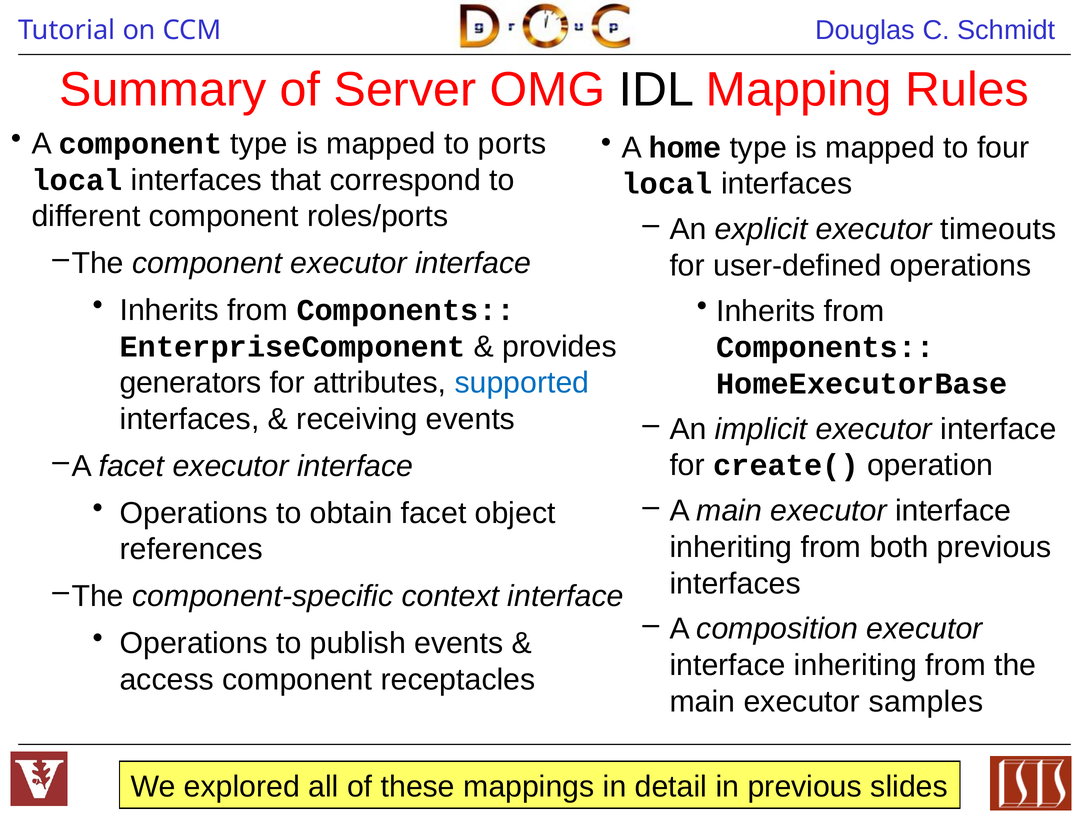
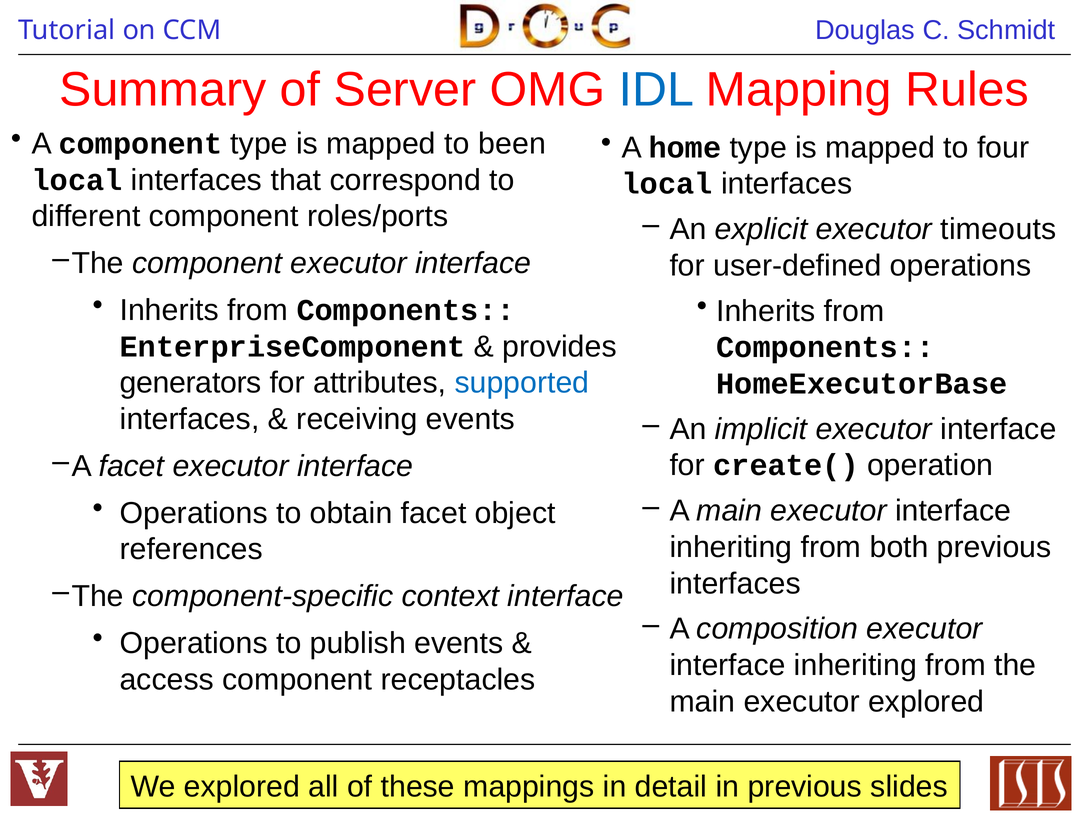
IDL colour: black -> blue (656, 90)
ports: ports -> been (512, 144)
executor samples: samples -> explored (926, 701)
